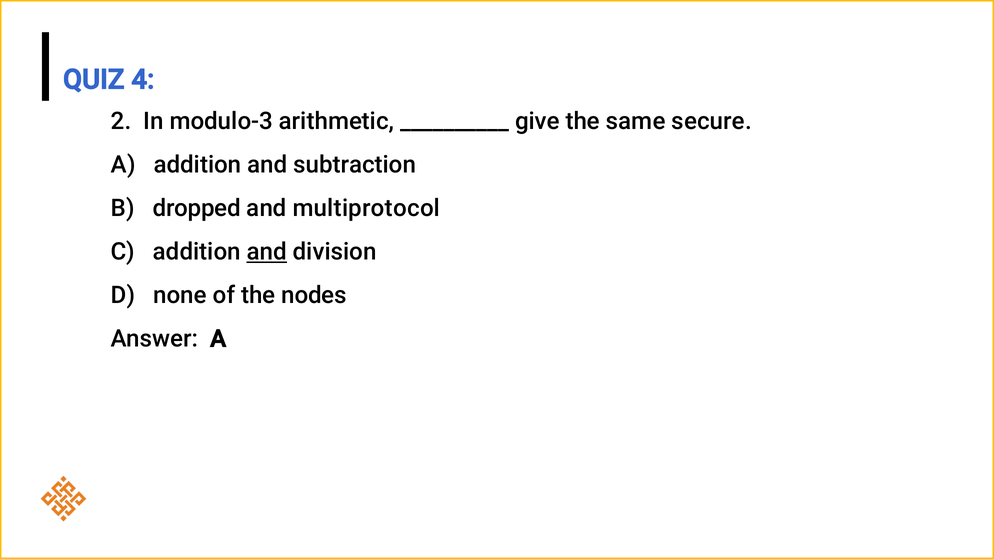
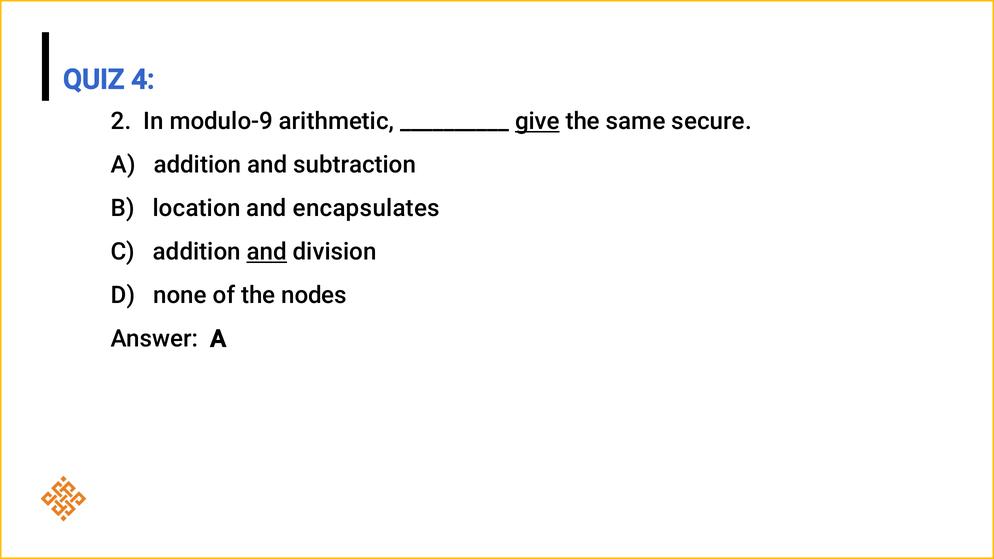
modulo-3: modulo-3 -> modulo-9 (221, 121)
give underline: none -> present (537, 121)
dropped: dropped -> location (197, 208)
multiprotocol: multiprotocol -> encapsulates (366, 208)
